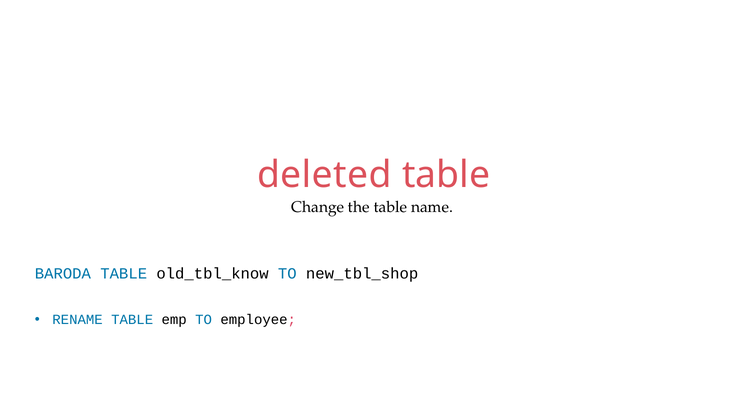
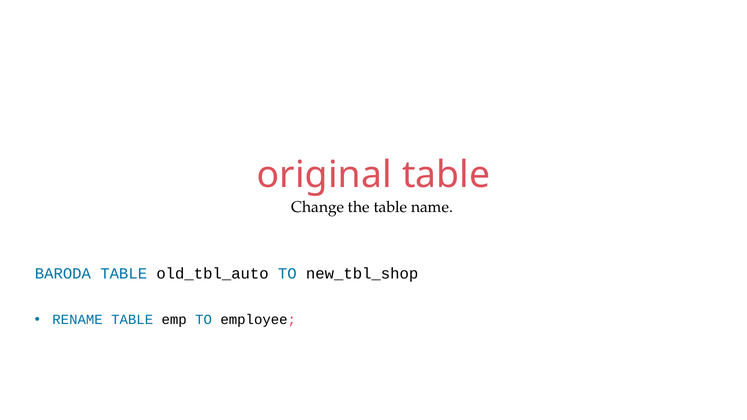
deleted: deleted -> original (324, 175)
old_tbl_know: old_tbl_know -> old_tbl_auto (213, 274)
